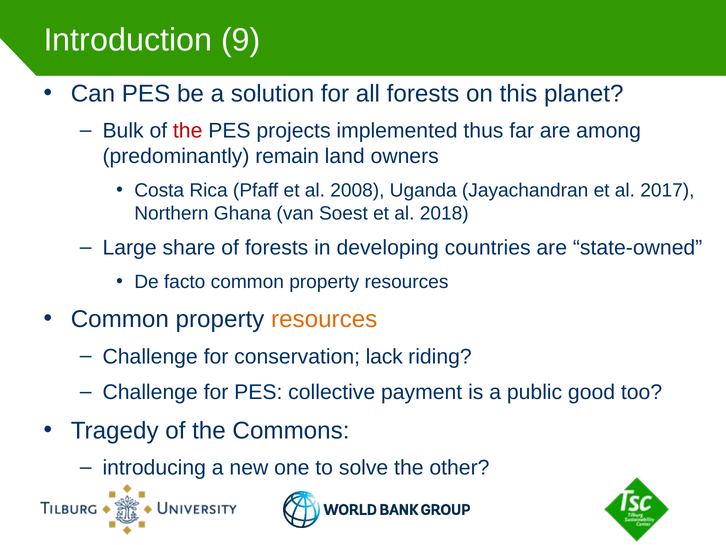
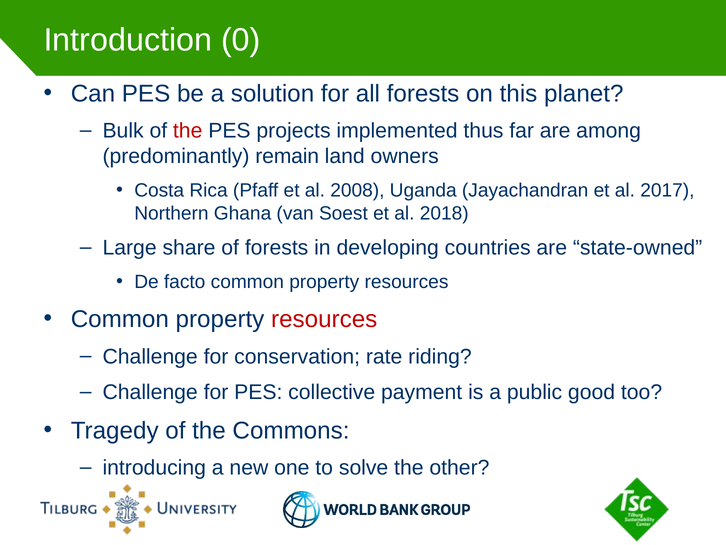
9: 9 -> 0 (241, 40)
resources colour: orange -> red (324, 319)
lack: lack -> rate (384, 356)
